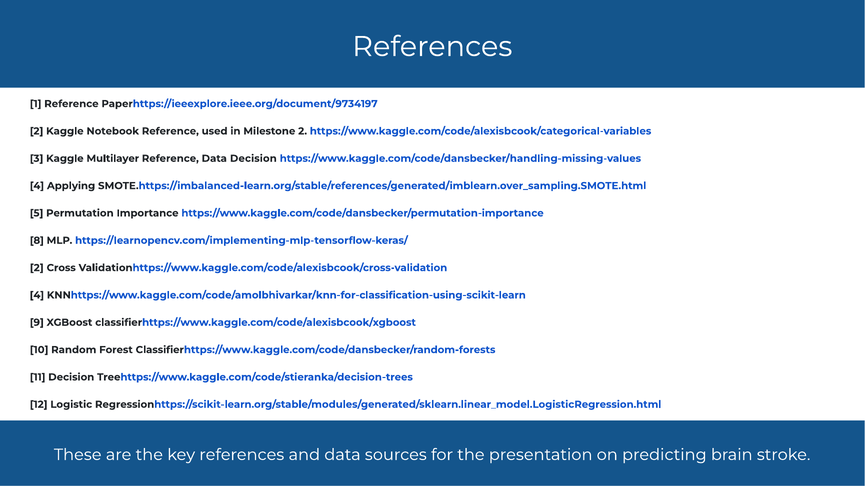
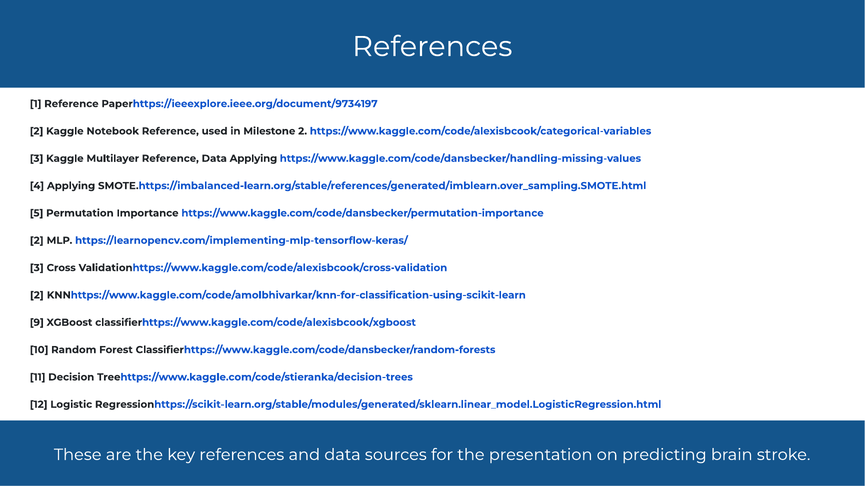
Data Decision: Decision -> Applying (253, 159)
8: 8 -> 2 (37, 241)
2: 2 -> 3 (37, 268)
4: 4 -> 2 (37, 295)
